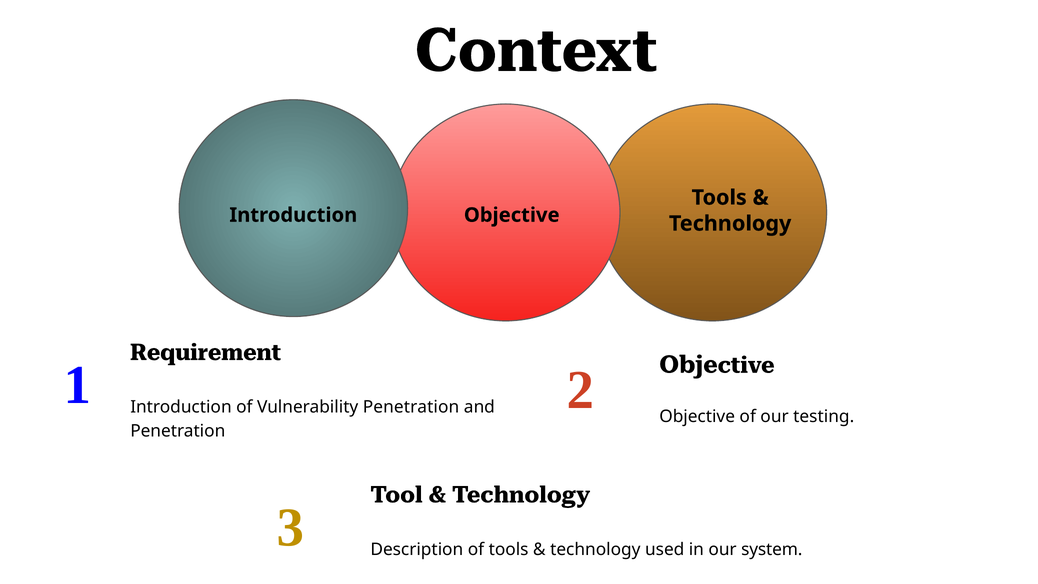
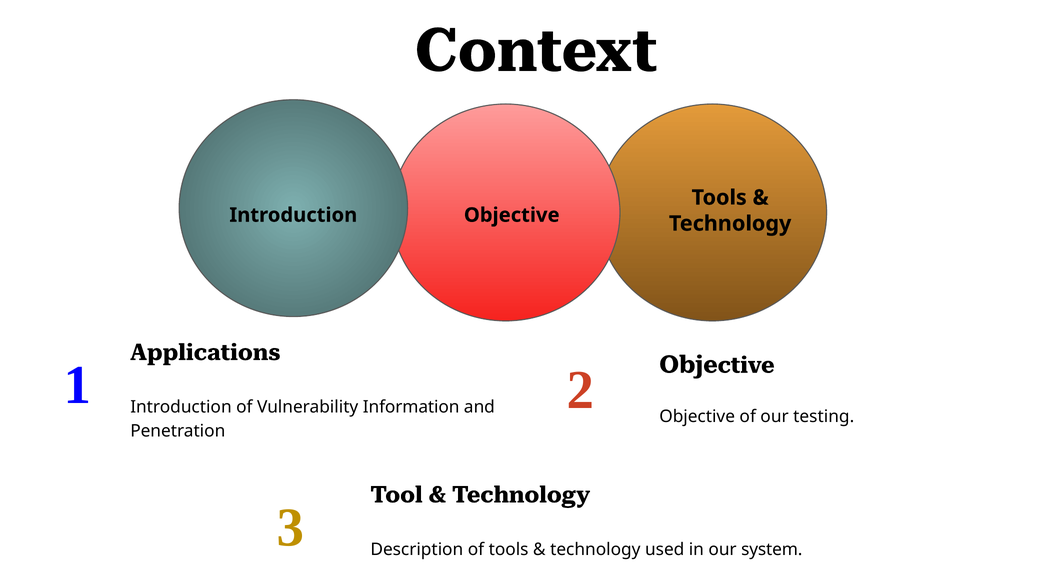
Requirement: Requirement -> Applications (205, 352)
Vulnerability Penetration: Penetration -> Information (411, 407)
